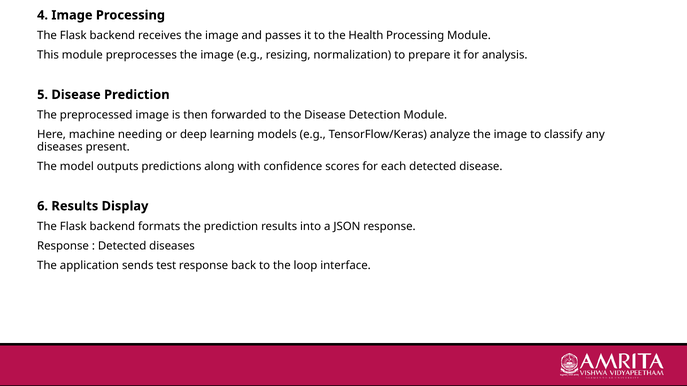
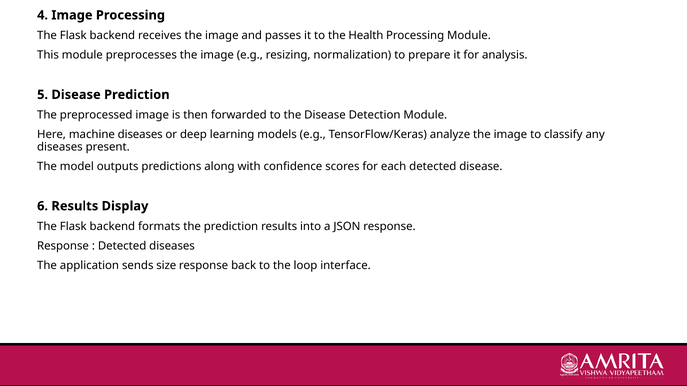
machine needing: needing -> diseases (140, 135)
test: test -> size (166, 266)
